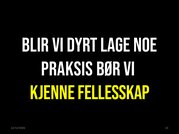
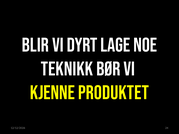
PRAKSIS: PRAKSIS -> TEKNIKK (67, 69)
FELLESSKAP: FELLESSKAP -> PRODUKTET (113, 93)
